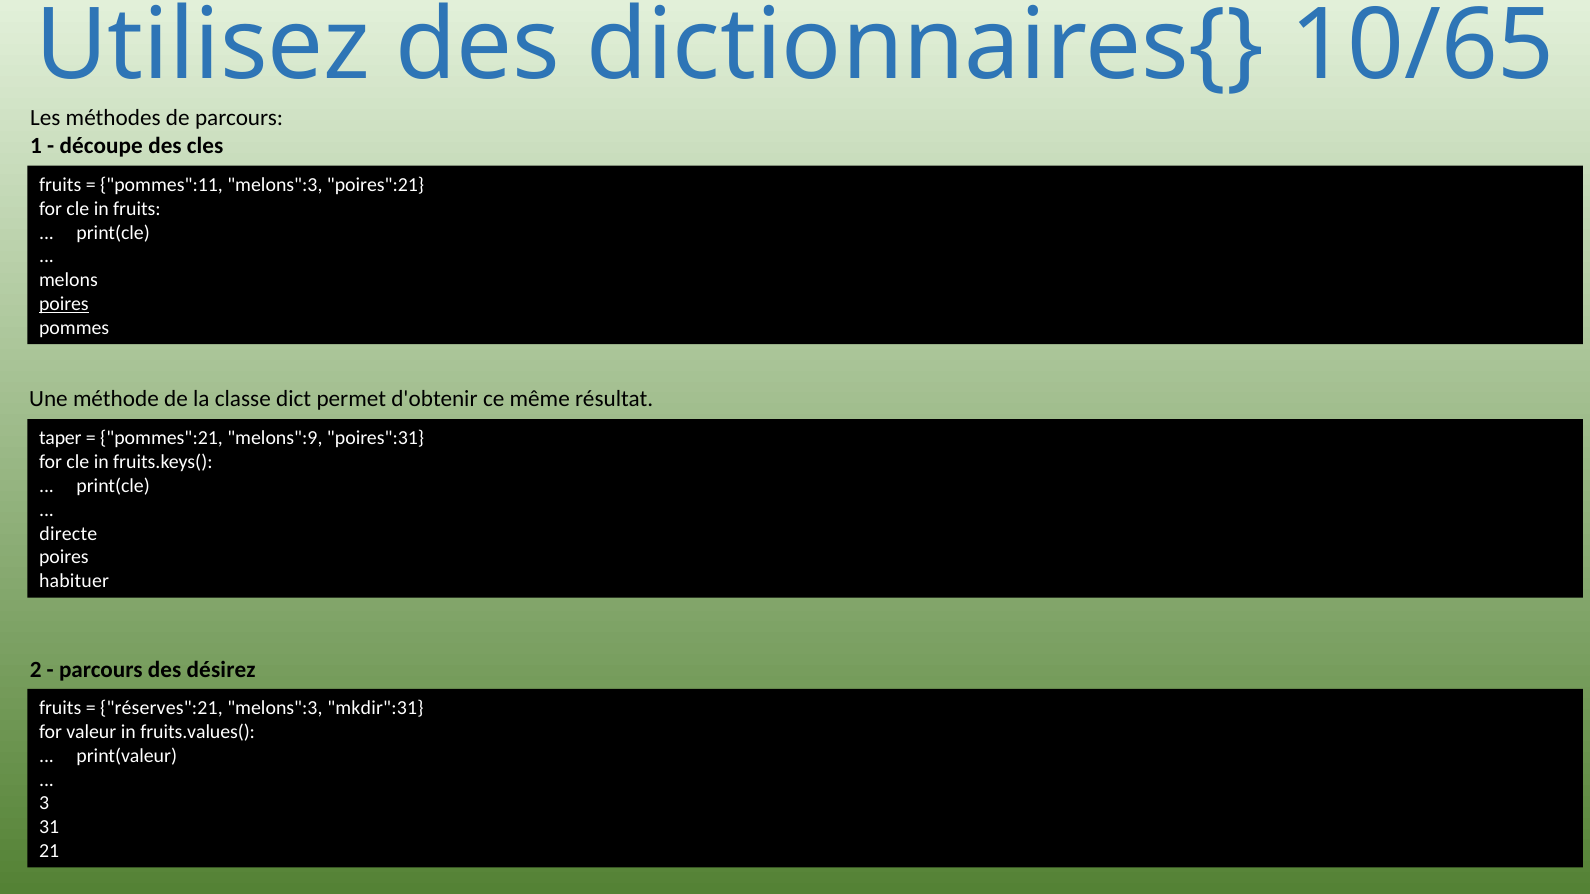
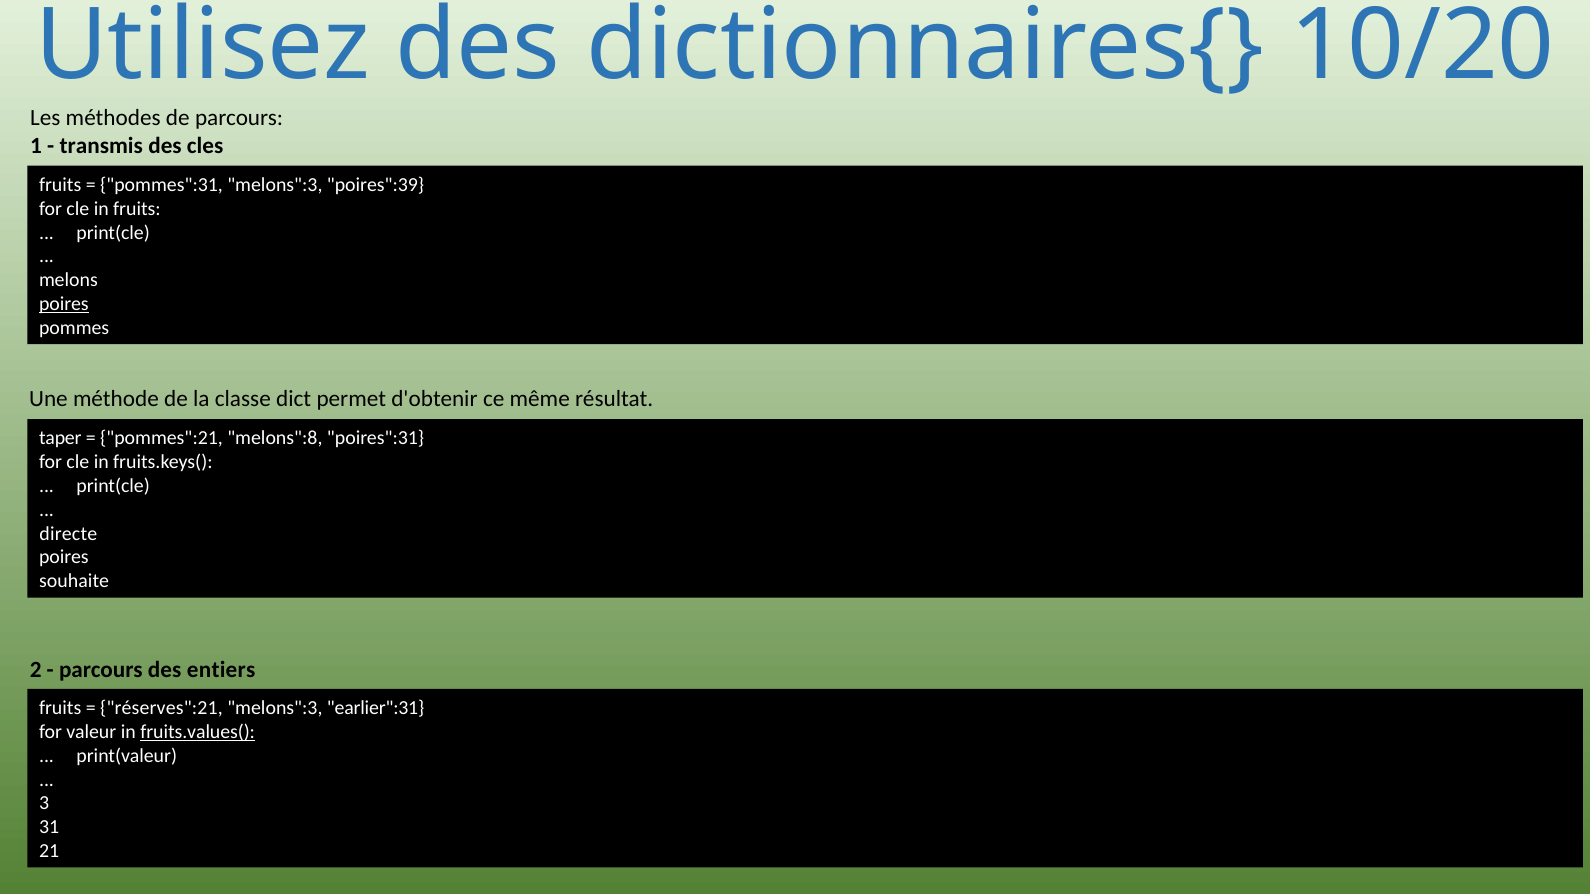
10/65: 10/65 -> 10/20 (1423, 46)
découpe: découpe -> transmis (101, 146)
pommes":11: pommes":11 -> pommes":31 (162, 185)
poires":21: poires":21 -> poires":39 (376, 185)
melons":9: melons":9 -> melons":8 (275, 438)
habituer: habituer -> souhaite (74, 582)
désirez: désirez -> entiers (221, 671)
mkdir":31: mkdir":31 -> earlier":31 (376, 708)
fruits.values( underline: none -> present (198, 732)
